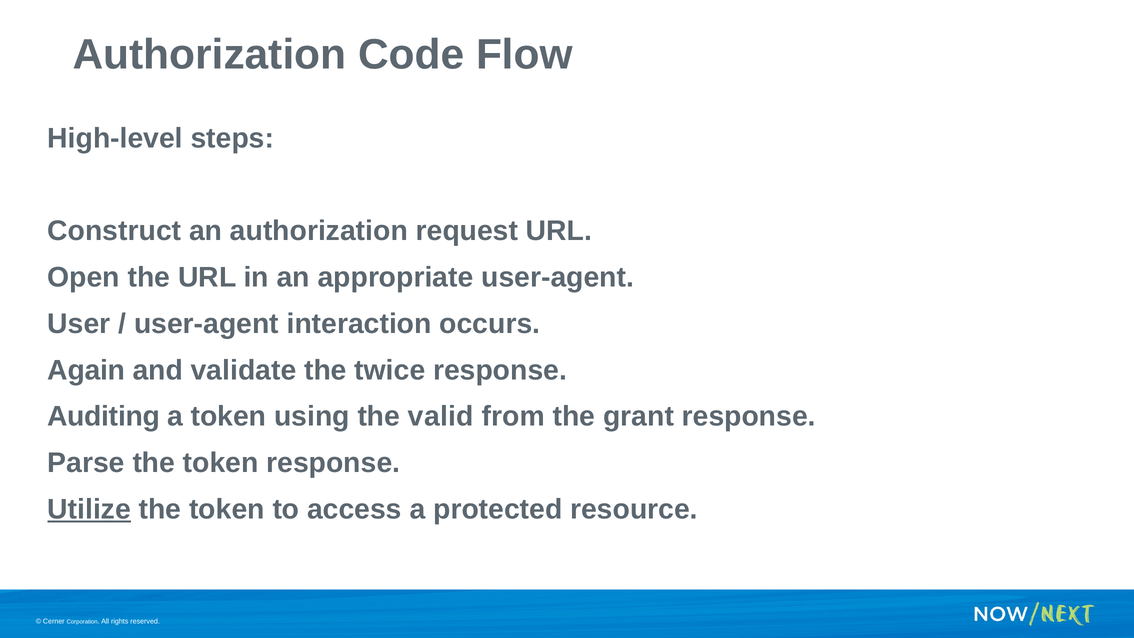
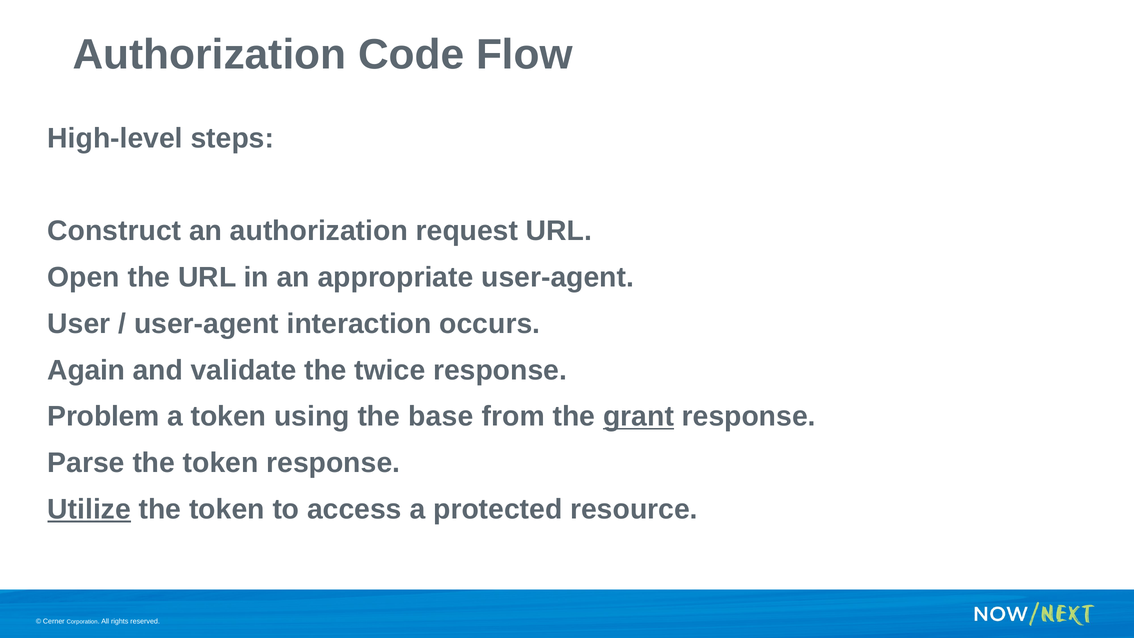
Auditing: Auditing -> Problem (103, 416)
valid: valid -> base (441, 416)
grant underline: none -> present (639, 416)
